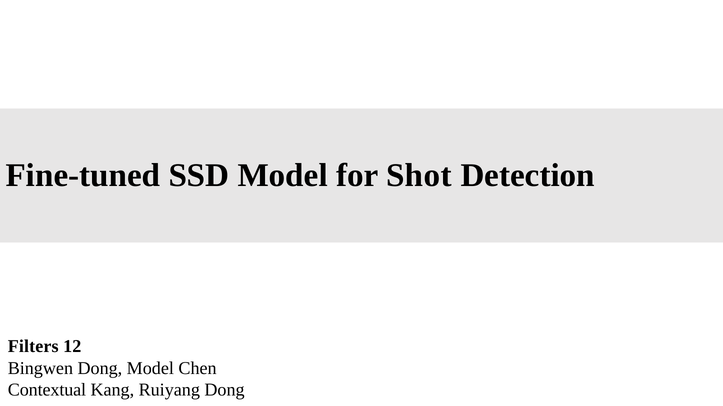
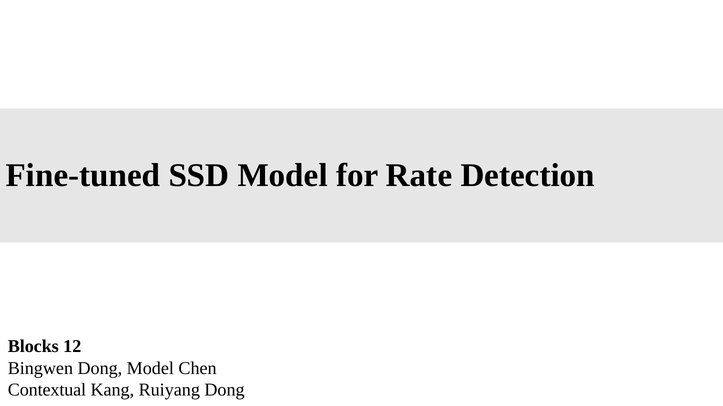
Shot: Shot -> Rate (419, 176)
Filters: Filters -> Blocks (33, 347)
